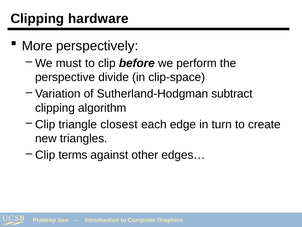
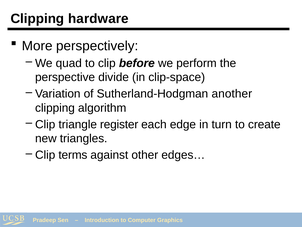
must: must -> quad (69, 63)
subtract: subtract -> another (232, 94)
closest: closest -> register (119, 124)
